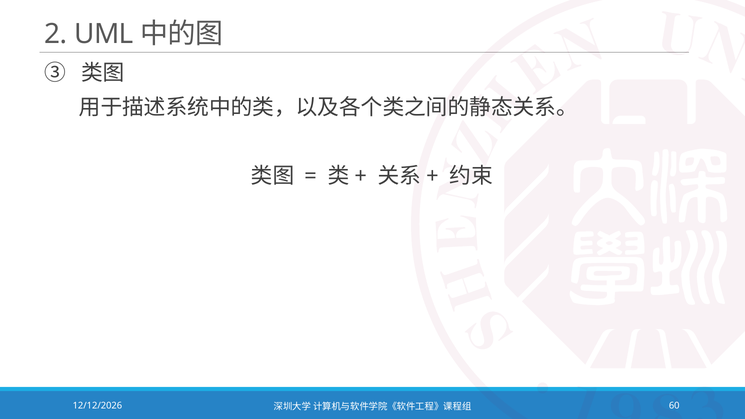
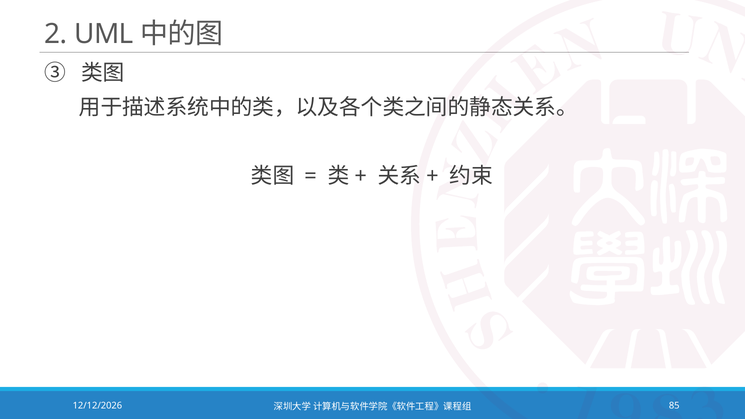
60: 60 -> 85 (674, 406)
